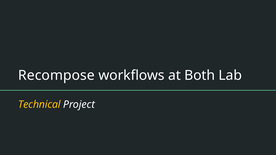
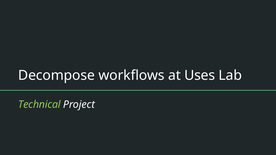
Recompose: Recompose -> Decompose (57, 76)
Both: Both -> Uses (200, 76)
Technical colour: yellow -> light green (39, 105)
